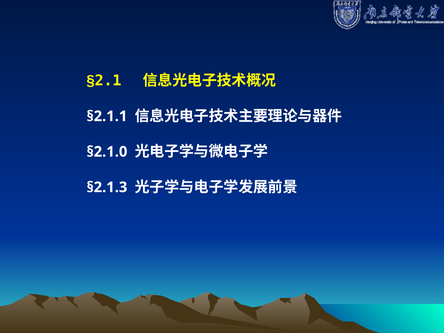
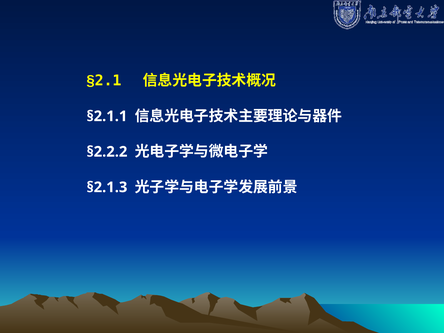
§2.1.0: §2.1.0 -> §2.2.2 (107, 152)
